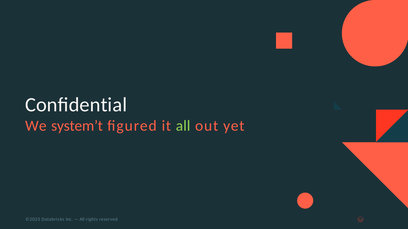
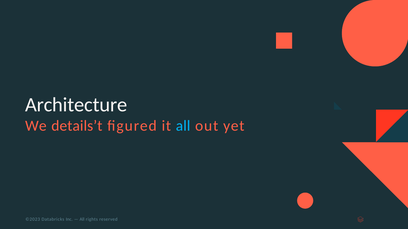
Conﬁdential: Conﬁdential -> Architecture (76, 105)
system’t: system’t -> details’t (77, 126)
all colour: light green -> light blue (183, 126)
